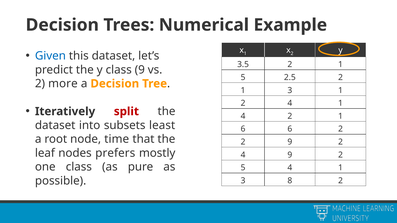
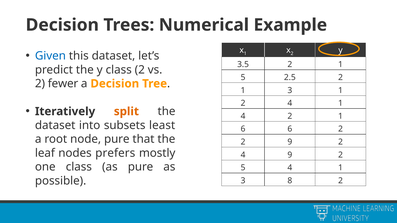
class 9: 9 -> 2 (140, 70)
more: more -> fewer (63, 84)
split colour: red -> orange (126, 112)
node time: time -> pure (117, 139)
